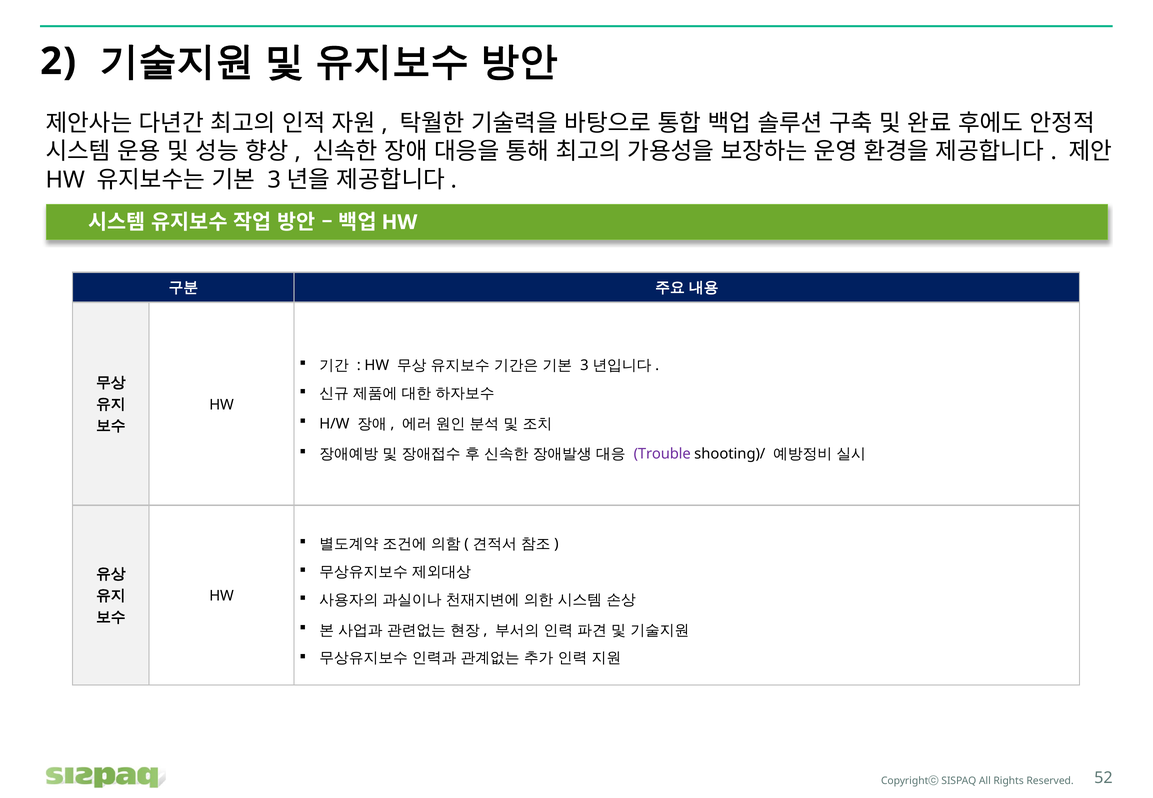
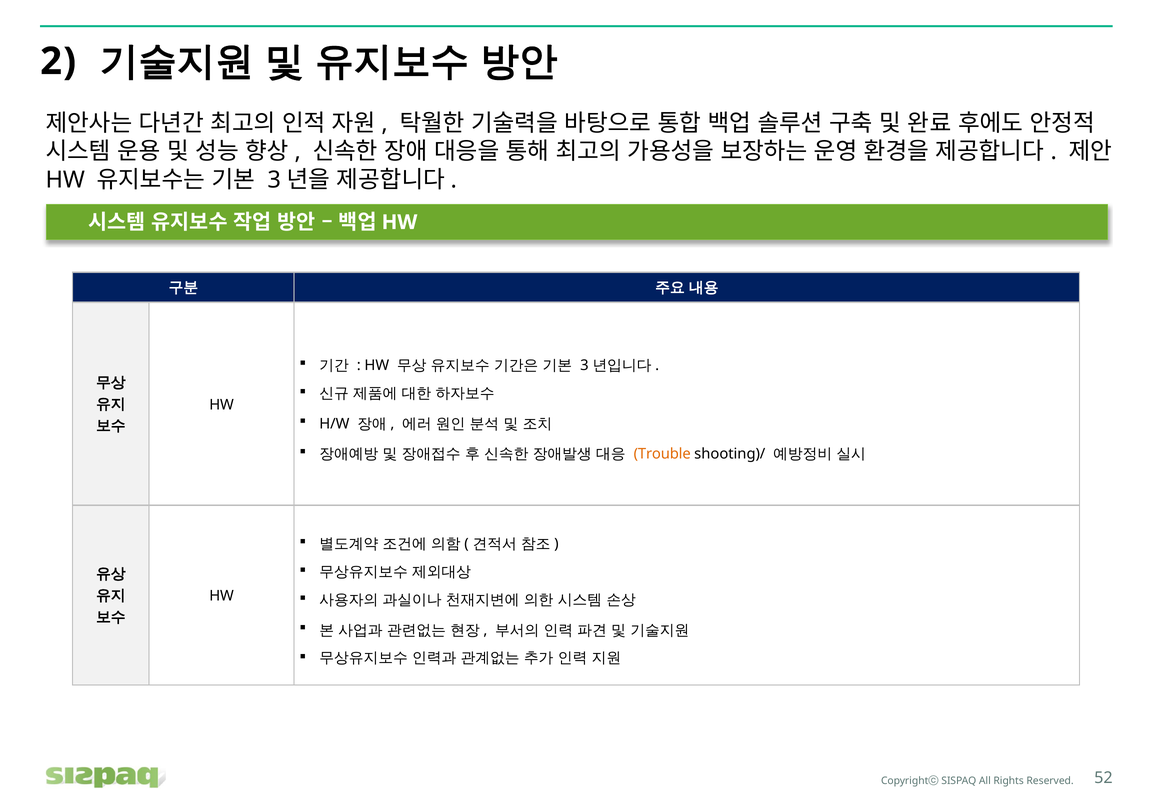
Trouble colour: purple -> orange (662, 454)
